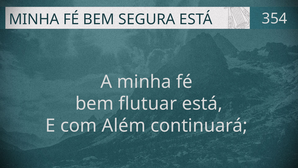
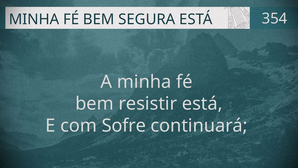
flutuar: flutuar -> resistir (148, 104)
Além: Além -> Sofre (124, 125)
